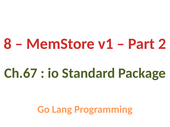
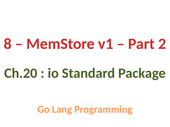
Ch.67: Ch.67 -> Ch.20 (21, 73)
